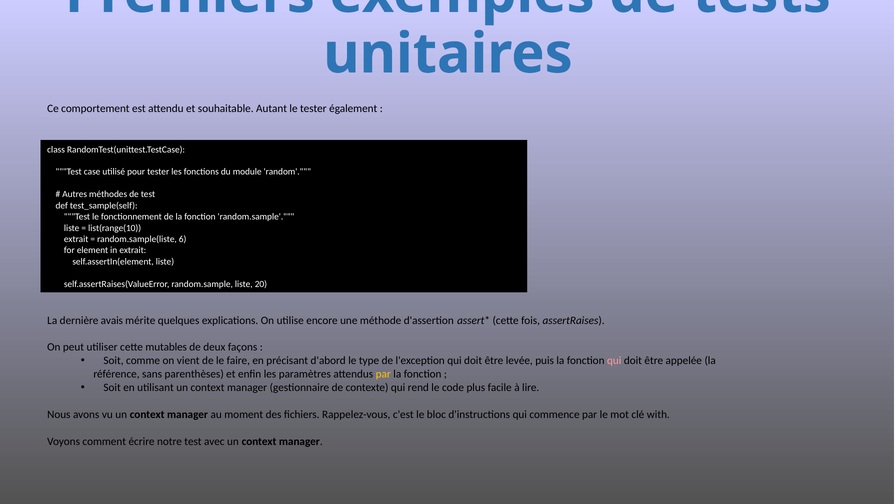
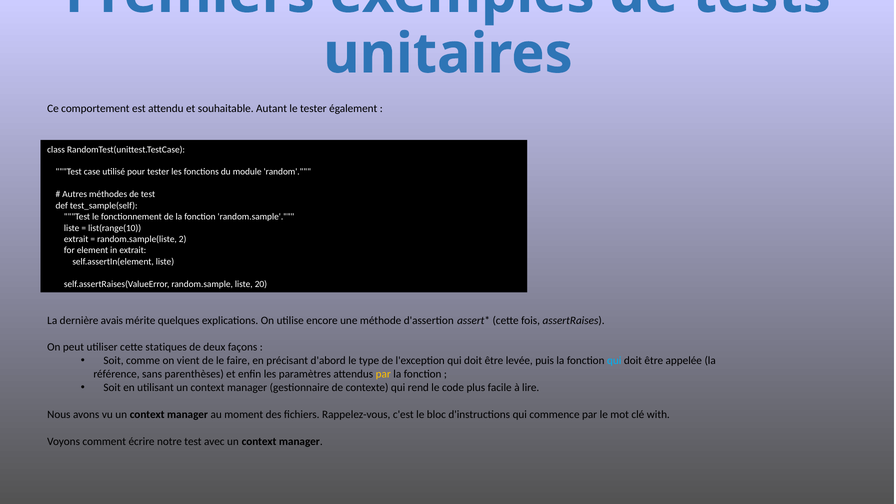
6: 6 -> 2 (183, 239)
mutables: mutables -> statiques (166, 347)
qui colour: pink -> light blue (614, 361)
